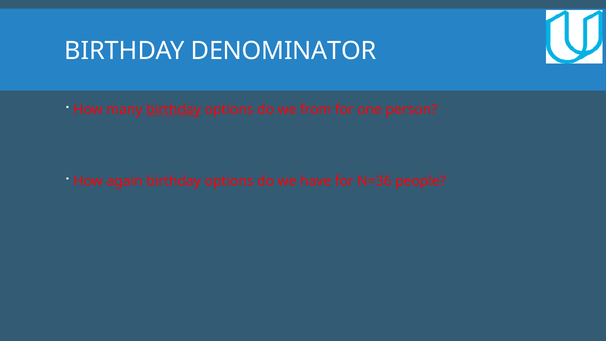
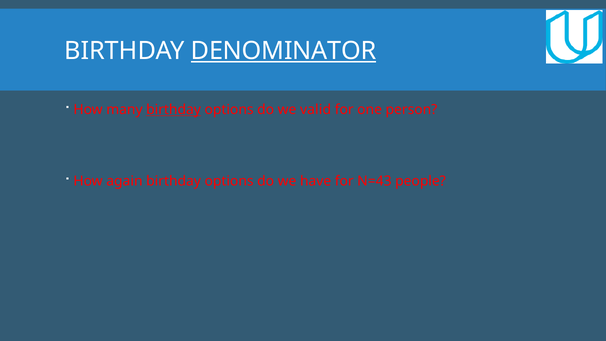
DENOMINATOR underline: none -> present (284, 51)
from: from -> valid (316, 110)
N=36: N=36 -> N=43 (374, 181)
